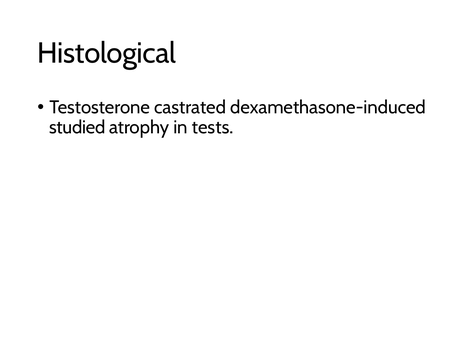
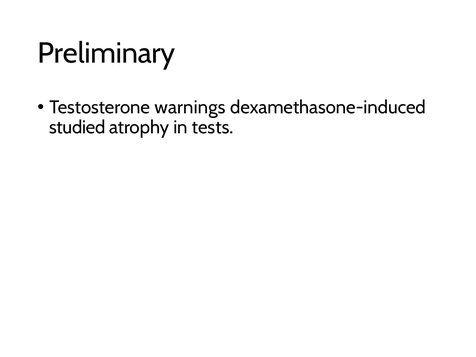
Histological: Histological -> Preliminary (106, 53)
castrated: castrated -> warnings (190, 107)
